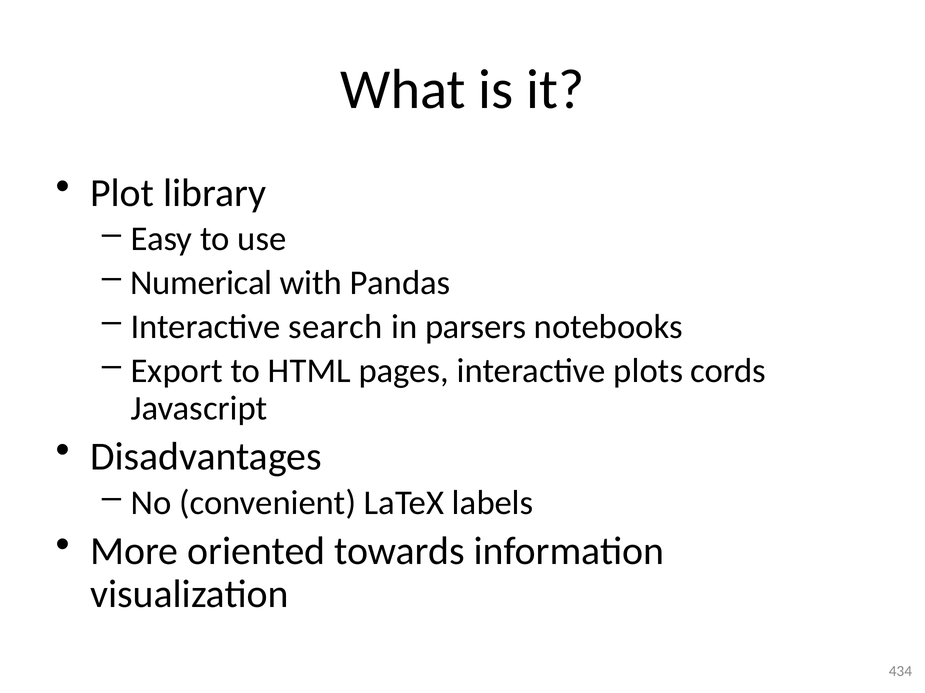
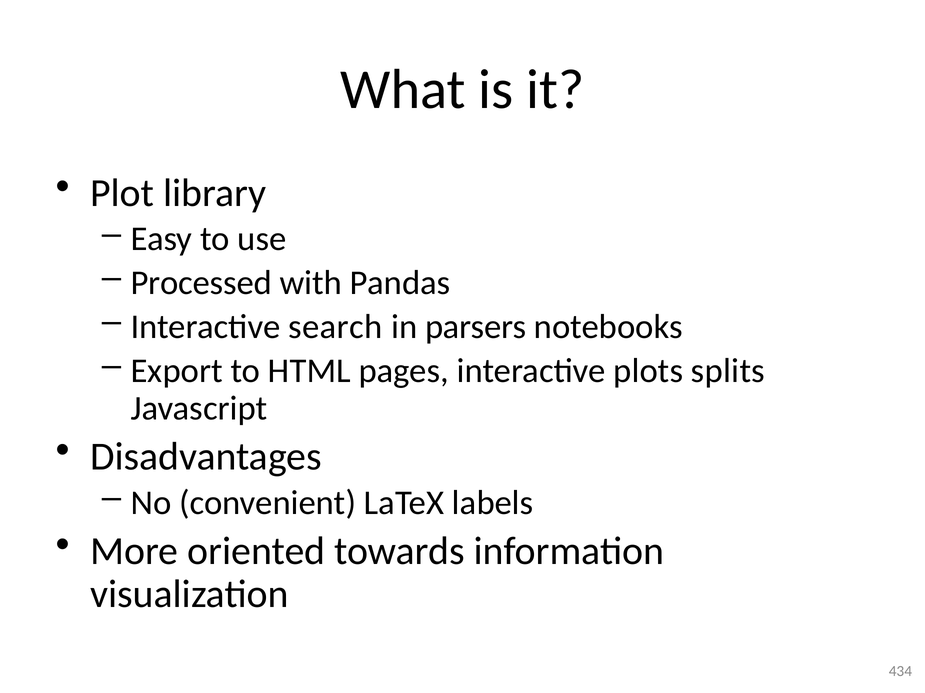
Numerical: Numerical -> Processed (201, 283)
cords: cords -> splits (728, 371)
